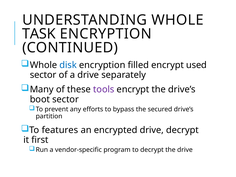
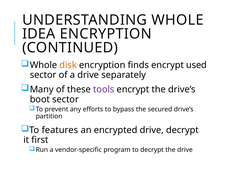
TASK: TASK -> IDEA (39, 34)
disk colour: blue -> orange (68, 65)
filled: filled -> finds (138, 65)
